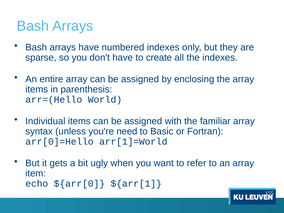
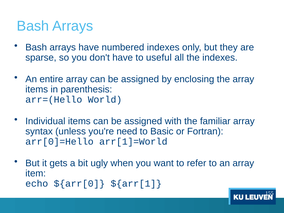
create: create -> useful (159, 58)
